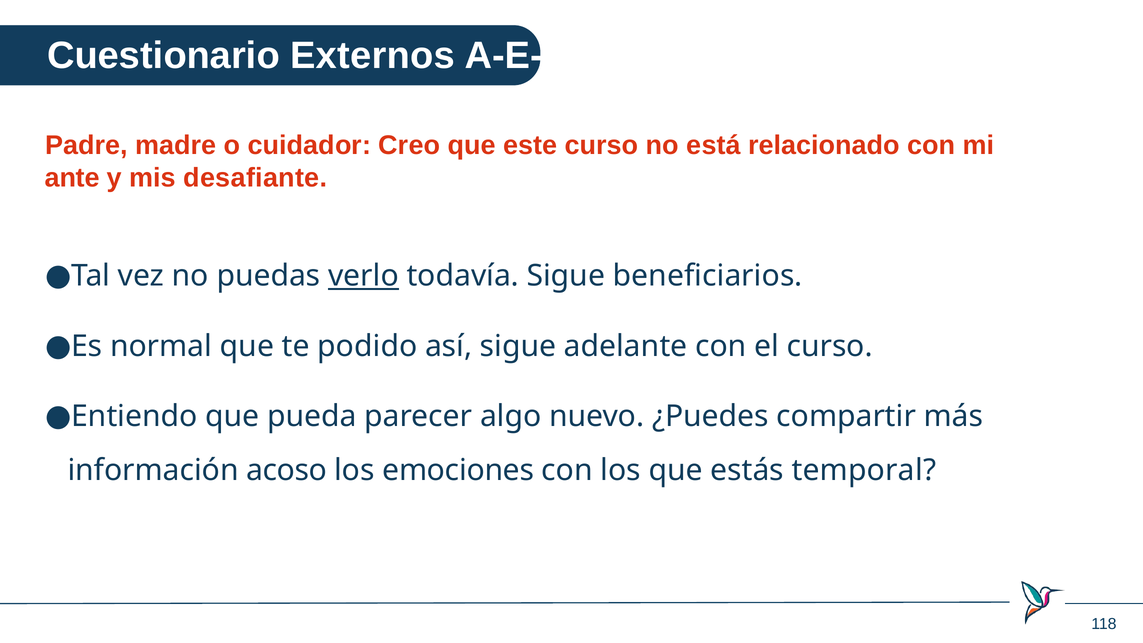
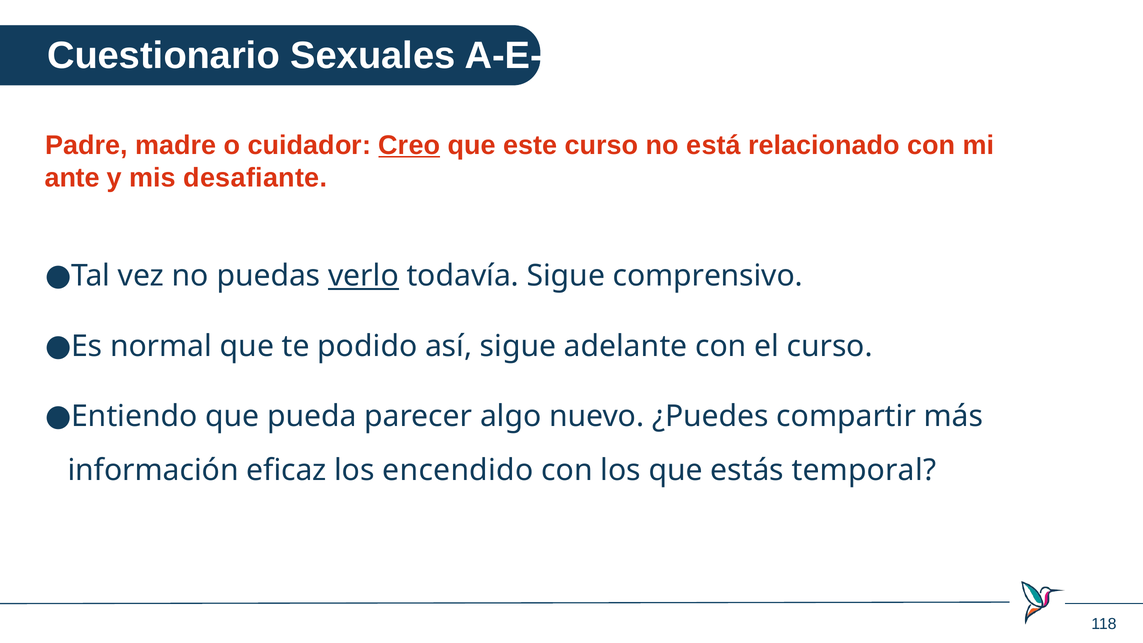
Externos: Externos -> Sexuales (373, 56)
Creo underline: none -> present (409, 145)
beneficiarios: beneficiarios -> comprensivo (708, 276)
acoso: acoso -> eficaz (287, 471)
emociones: emociones -> encendido (458, 471)
